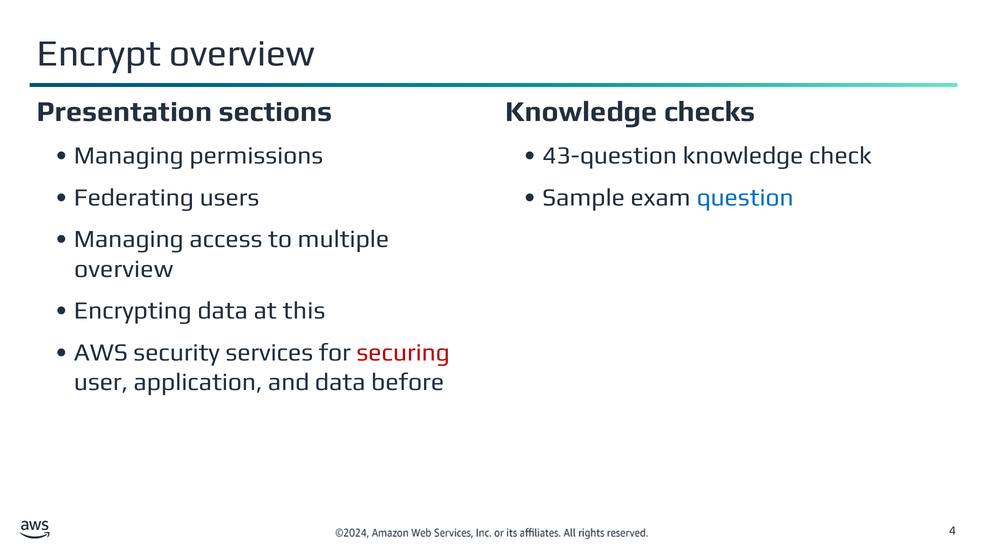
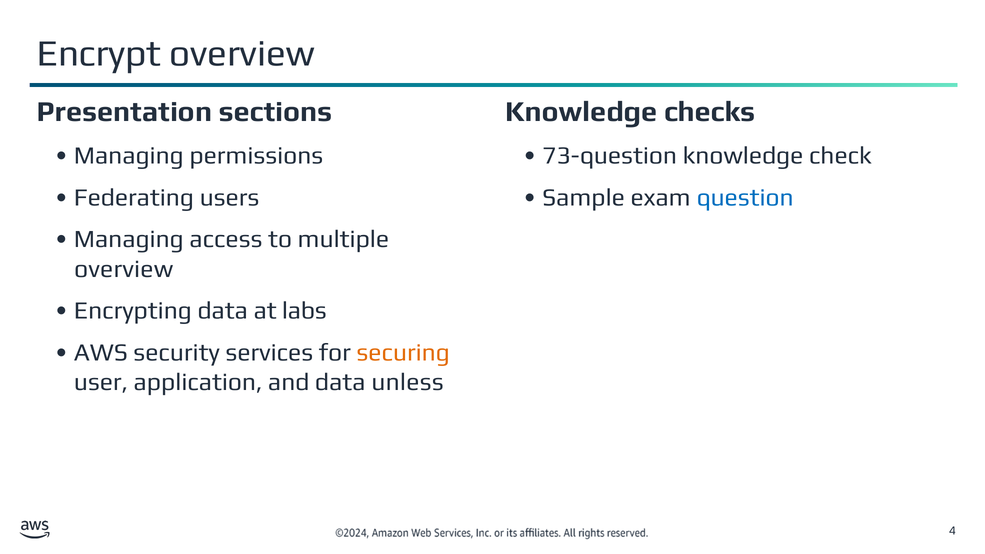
43-question: 43-question -> 73-question (610, 156)
this: this -> labs (304, 311)
securing colour: red -> orange (403, 353)
before: before -> unless (408, 382)
